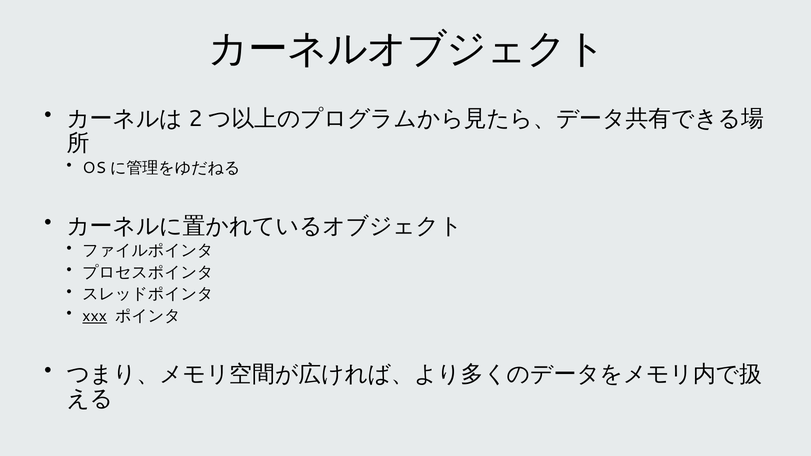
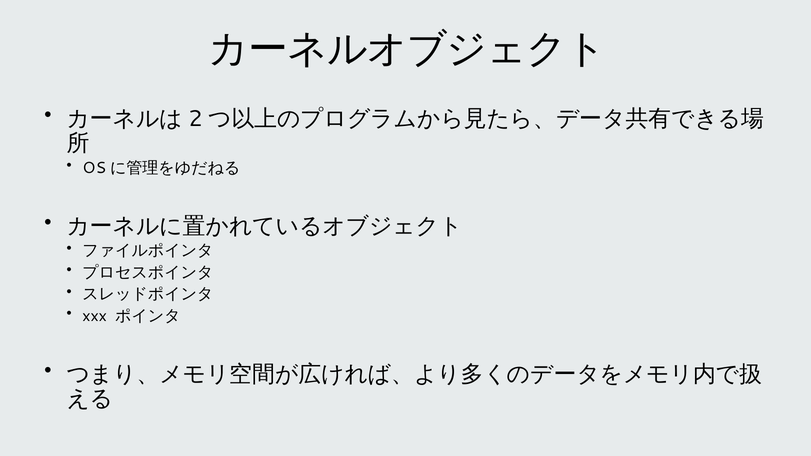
xxx underline: present -> none (95, 316)
